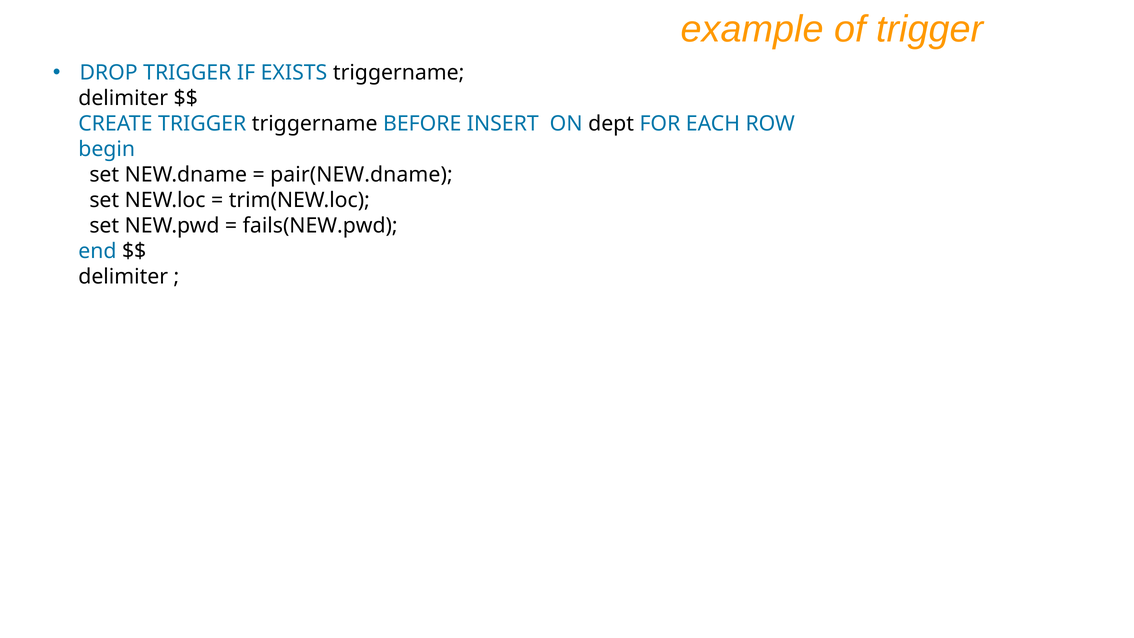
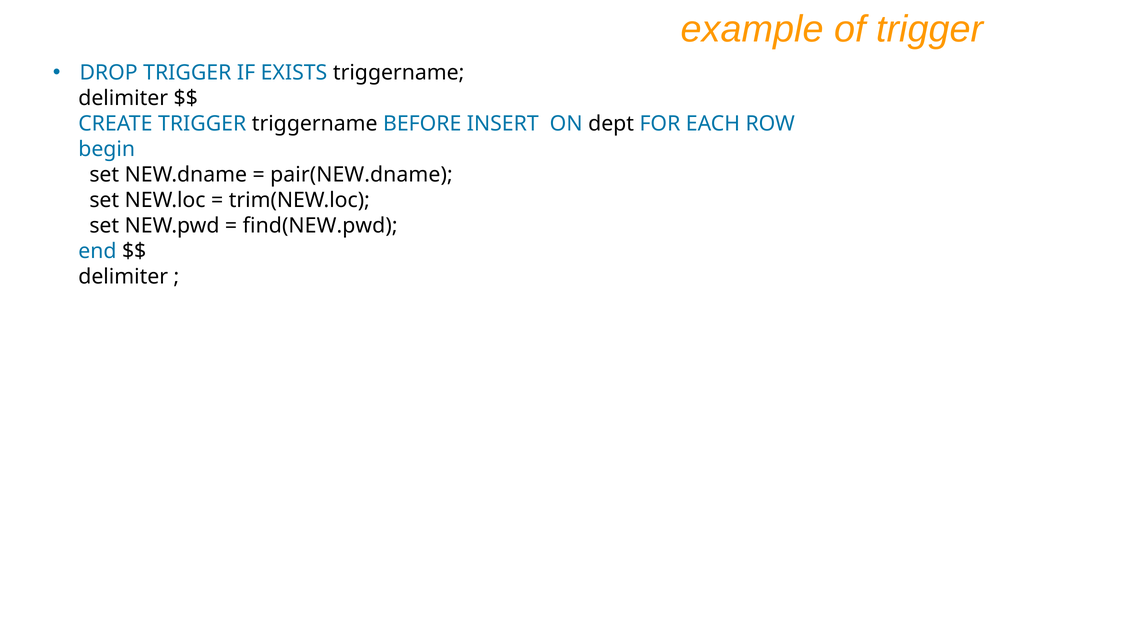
fails(NEW.pwd: fails(NEW.pwd -> find(NEW.pwd (320, 226)
